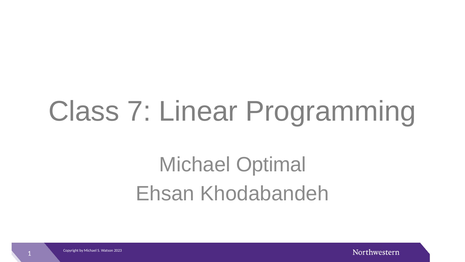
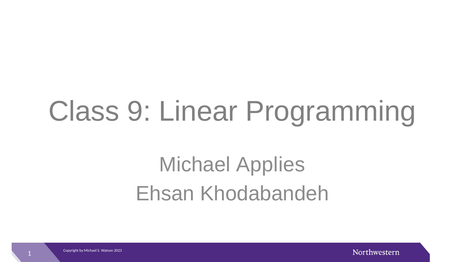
7: 7 -> 9 (139, 111)
Optimal: Optimal -> Applies (271, 164)
